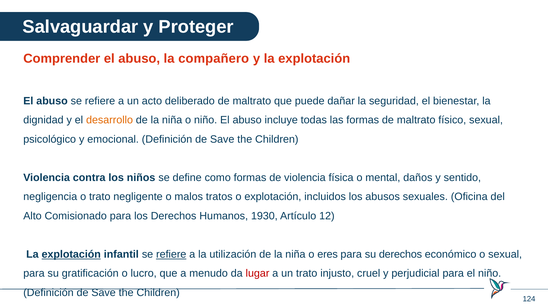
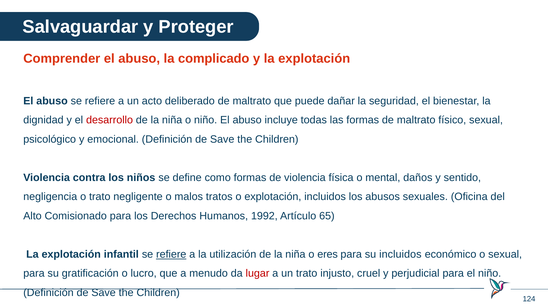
compañero: compañero -> complicado (214, 59)
desarrollo colour: orange -> red (110, 120)
1930: 1930 -> 1992 (264, 216)
12: 12 -> 65 (327, 216)
explotación underline: present -> none (71, 254)
su derechos: derechos -> incluidos (400, 254)
